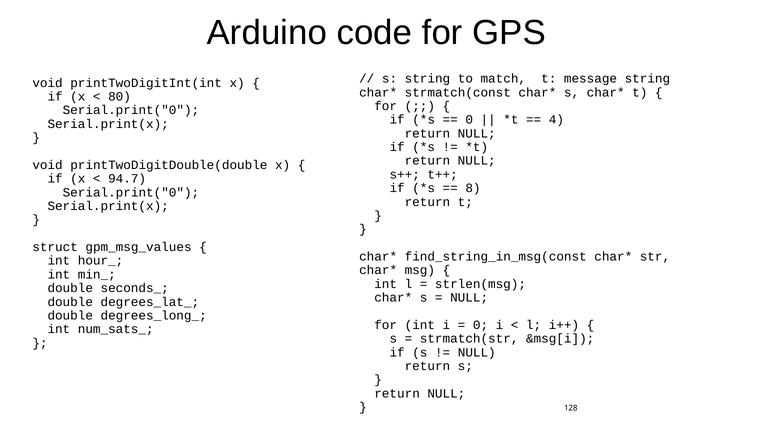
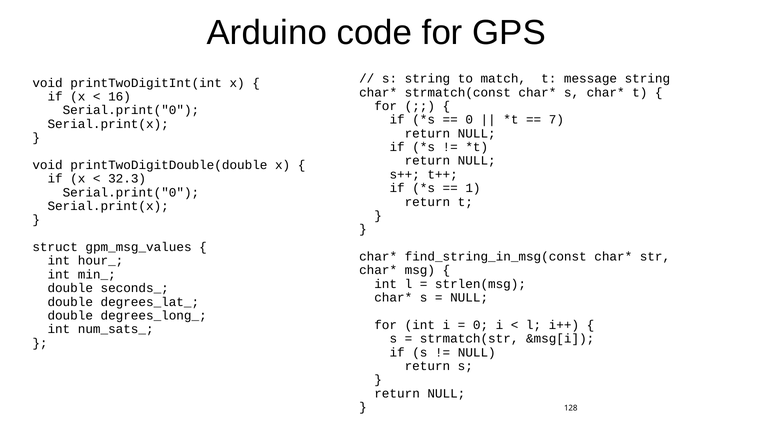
80: 80 -> 16 (120, 97)
4: 4 -> 7 (556, 120)
94.7: 94.7 -> 32.3 (127, 179)
8: 8 -> 1 (473, 188)
